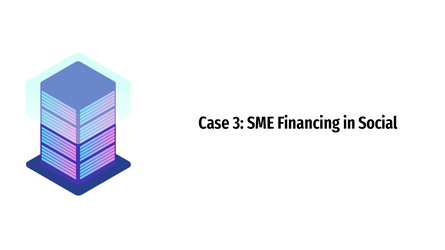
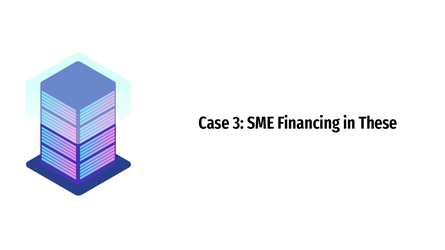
Social: Social -> These (378, 123)
